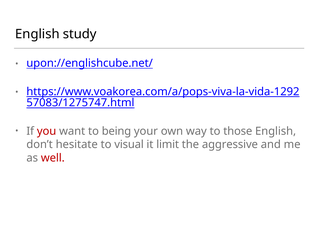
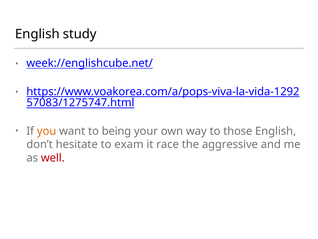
upon://englishcube.net/: upon://englishcube.net/ -> week://englishcube.net/ (90, 63)
you colour: red -> orange (47, 131)
visual: visual -> exam (129, 144)
limit: limit -> race (168, 144)
